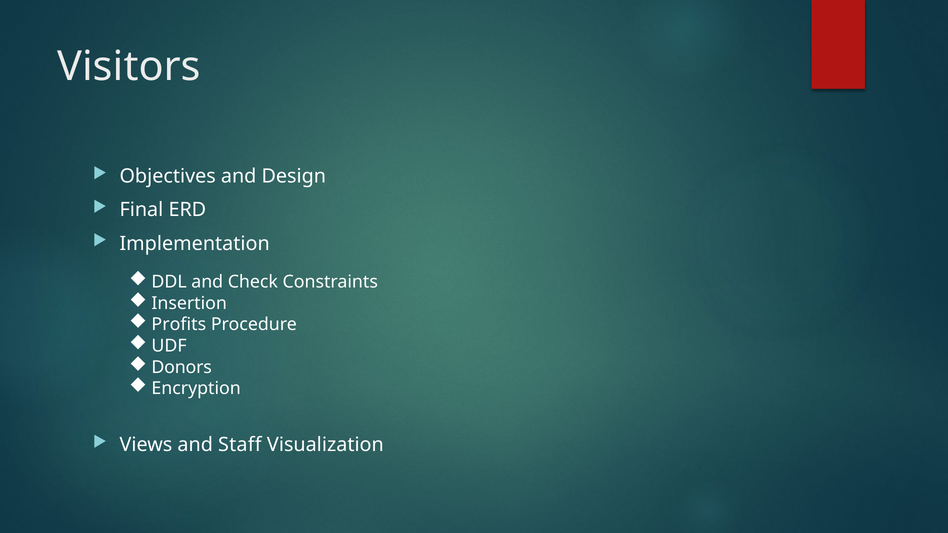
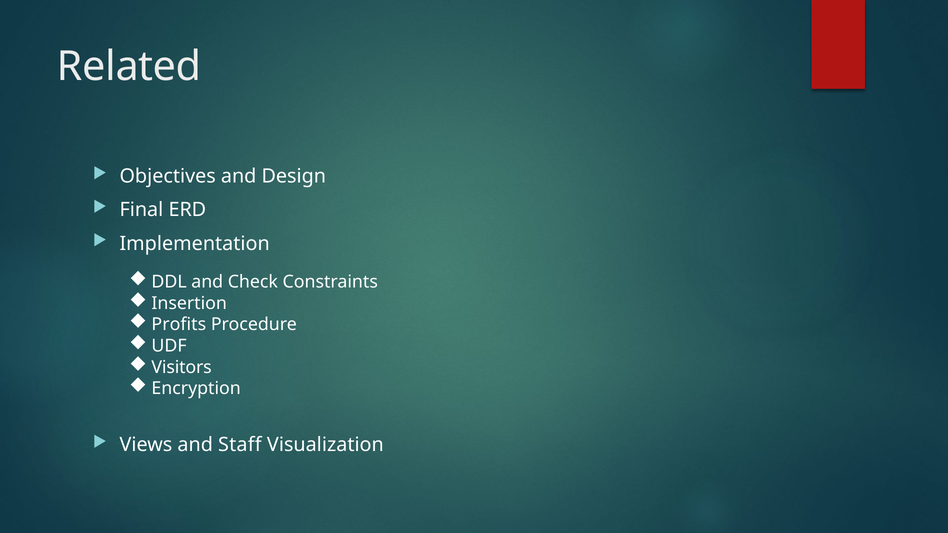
Visitors: Visitors -> Related (129, 67)
Donors: Donors -> Visitors (182, 367)
